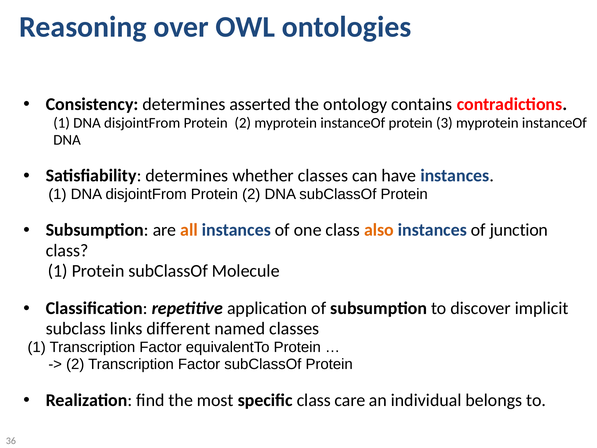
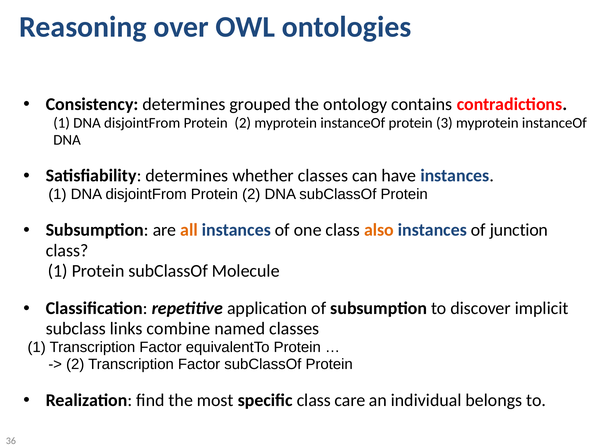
asserted: asserted -> grouped (260, 104)
different: different -> combine (178, 329)
